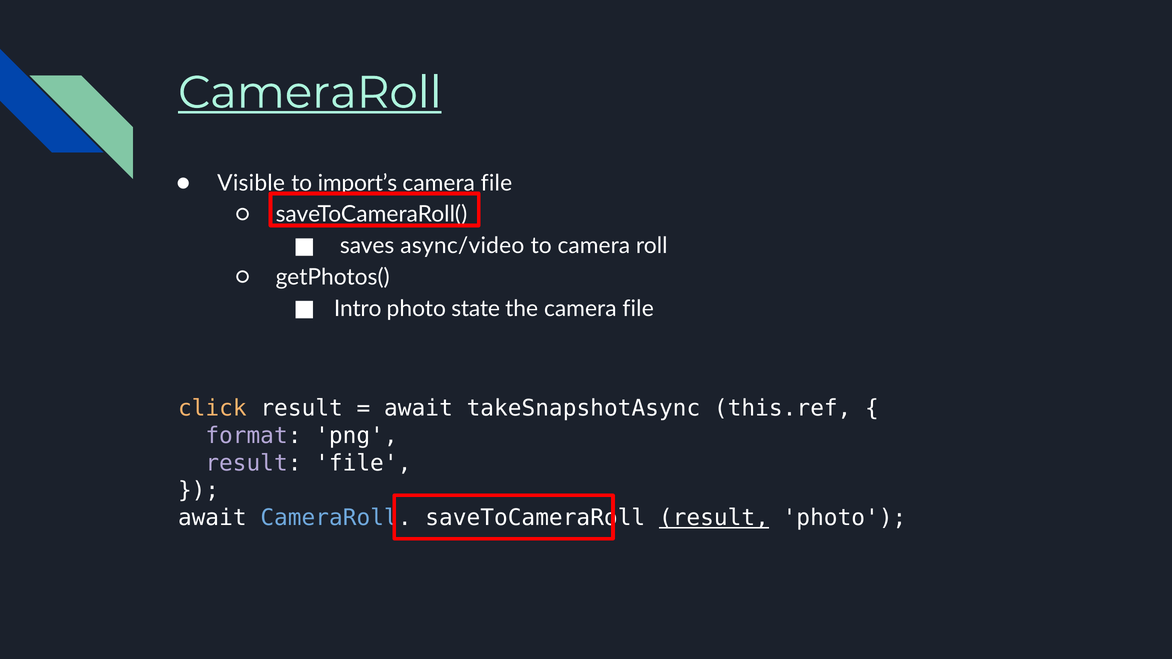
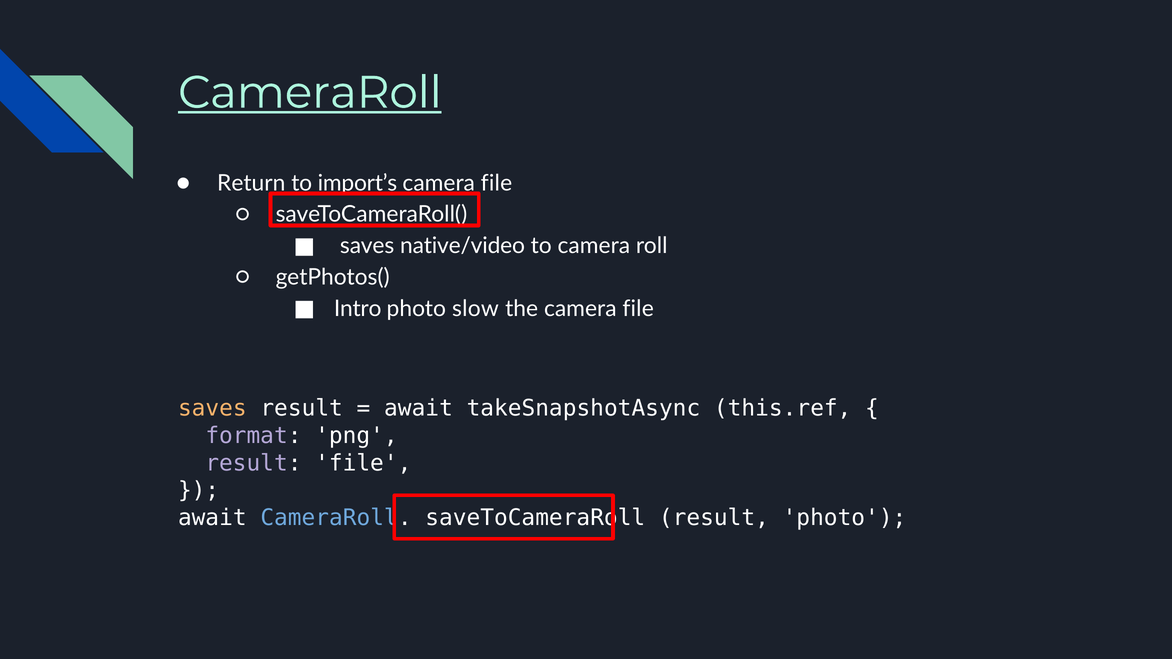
Visible: Visible -> Return (251, 183)
async/video: async/video -> native/video (463, 246)
state: state -> slow (475, 309)
click: click -> saves (212, 409)
result underline: present -> none (714, 518)
